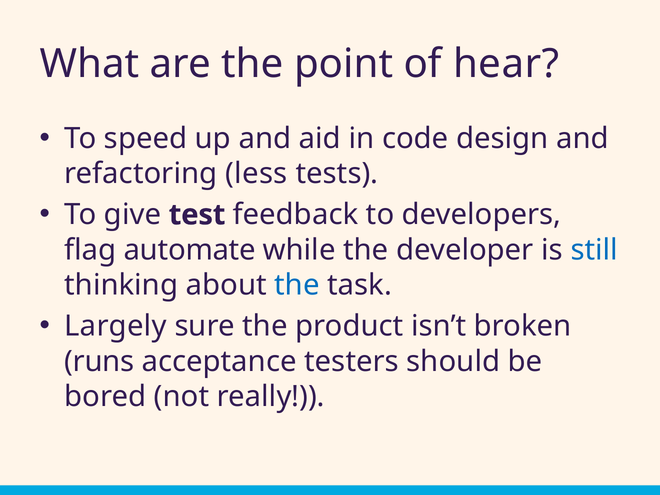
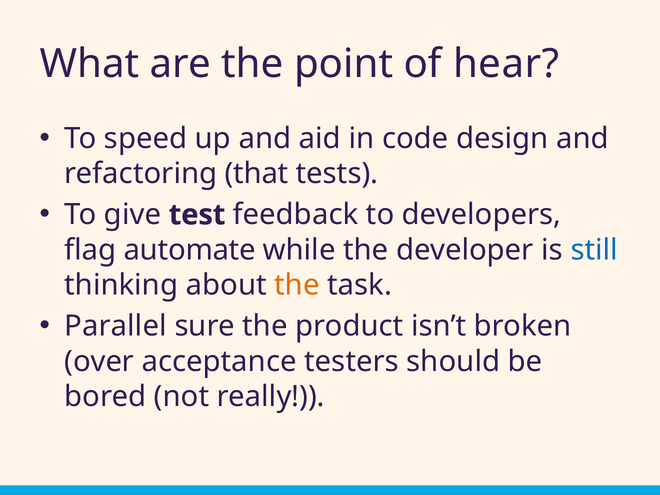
less: less -> that (257, 174)
the colour: blue -> orange (297, 285)
Largely: Largely -> Parallel (116, 326)
runs: runs -> over (99, 361)
